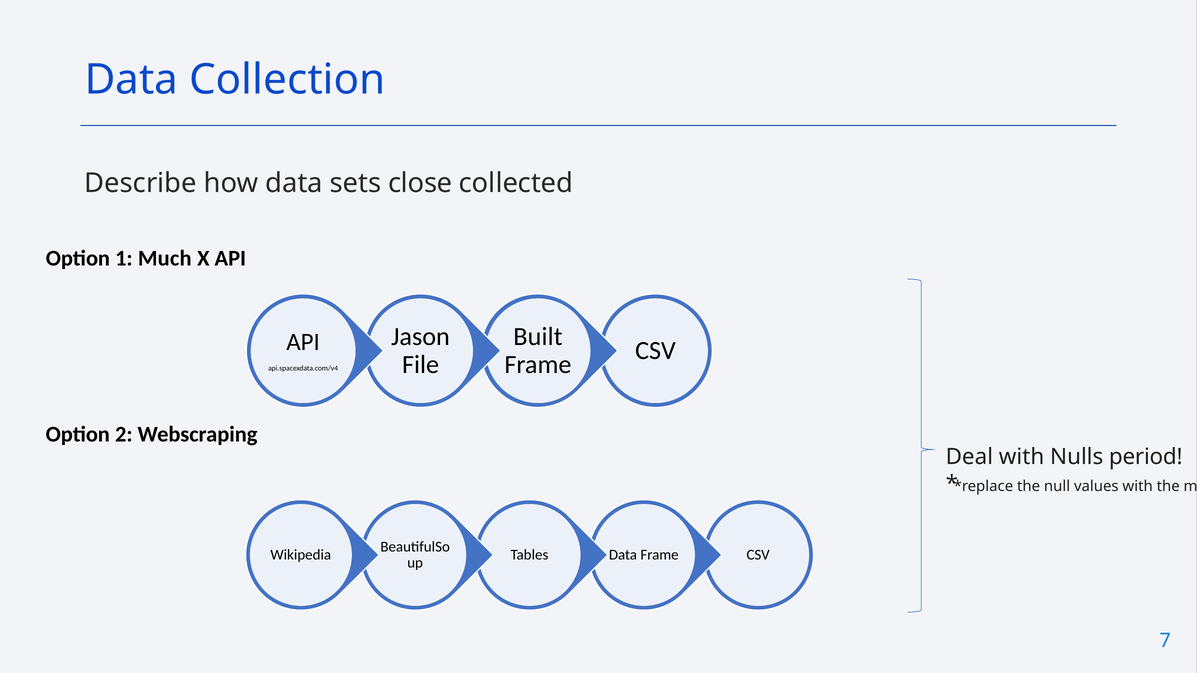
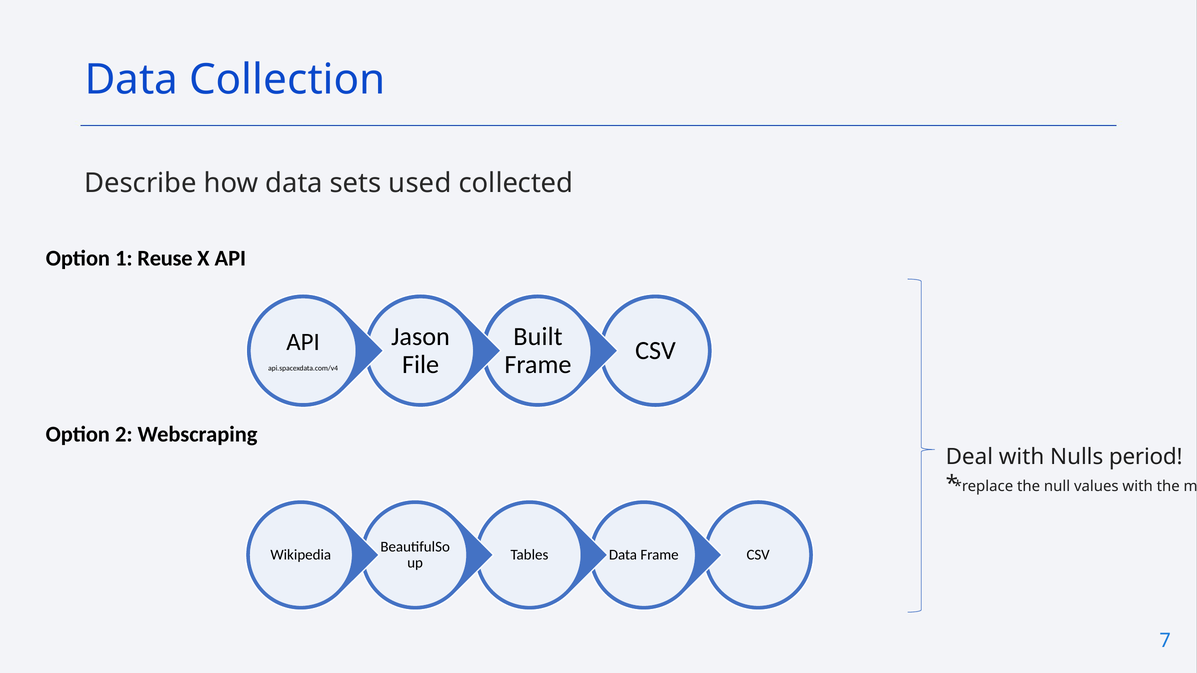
close: close -> used (420, 183)
Much: Much -> Reuse (165, 259)
